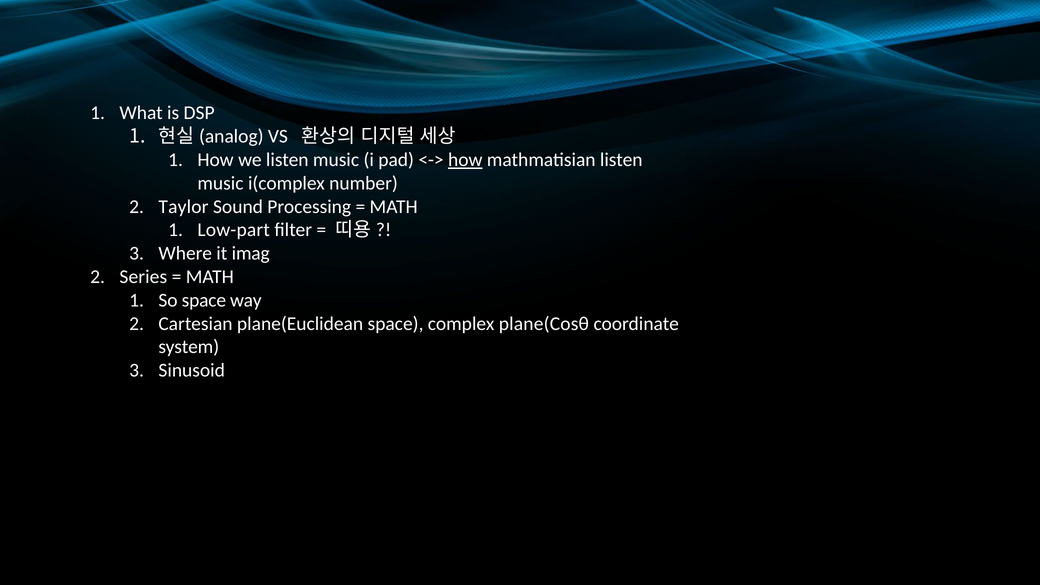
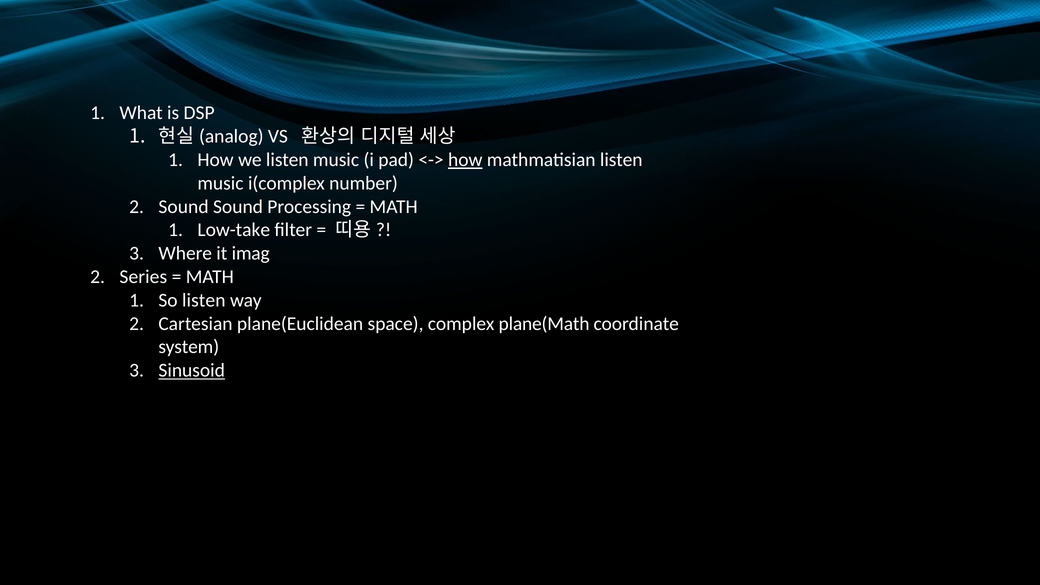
Taylor: Taylor -> Sound (184, 207)
Low-part: Low-part -> Low-take (234, 230)
So space: space -> listen (204, 300)
plane(Cosθ: plane(Cosθ -> plane(Math (544, 324)
Sinusoid underline: none -> present (192, 370)
